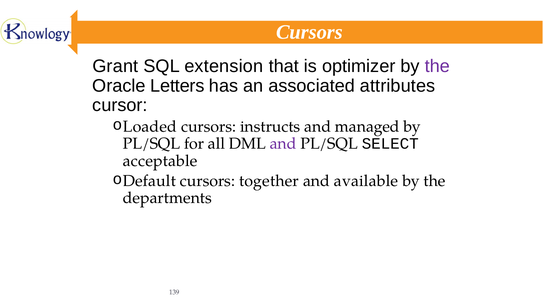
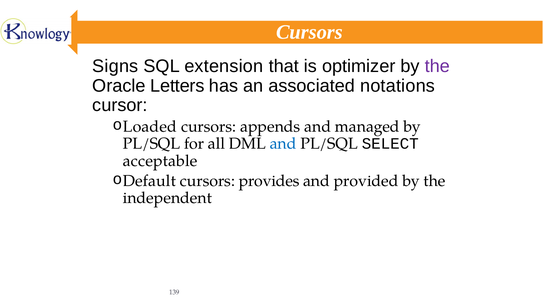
Grant: Grant -> Signs (115, 66)
attributes: attributes -> notations (398, 86)
instructs: instructs -> appends (270, 126)
and colour: purple -> blue (283, 143)
together: together -> provides (269, 180)
available: available -> provided (366, 180)
departments: departments -> independent (167, 198)
